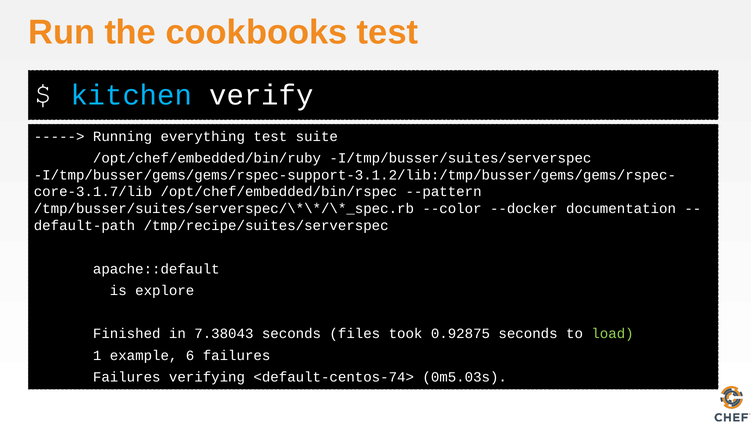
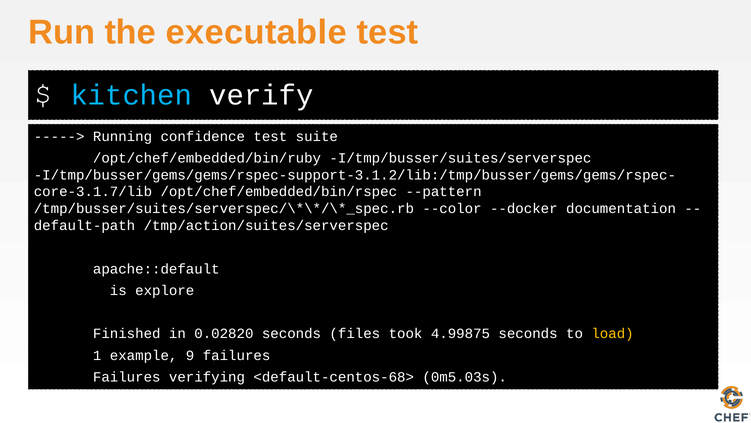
cookbooks: cookbooks -> executable (256, 32)
everything: everything -> confidence (203, 136)
/tmp/recipe/suites/serverspec: /tmp/recipe/suites/serverspec -> /tmp/action/suites/serverspec (266, 225)
7.38043: 7.38043 -> 0.02820 (224, 333)
0.92875: 0.92875 -> 4.99875 (460, 333)
load colour: light green -> yellow (613, 333)
6: 6 -> 9 (190, 355)
<default-centos-74>: <default-centos-74> -> <default-centos-68> (334, 377)
